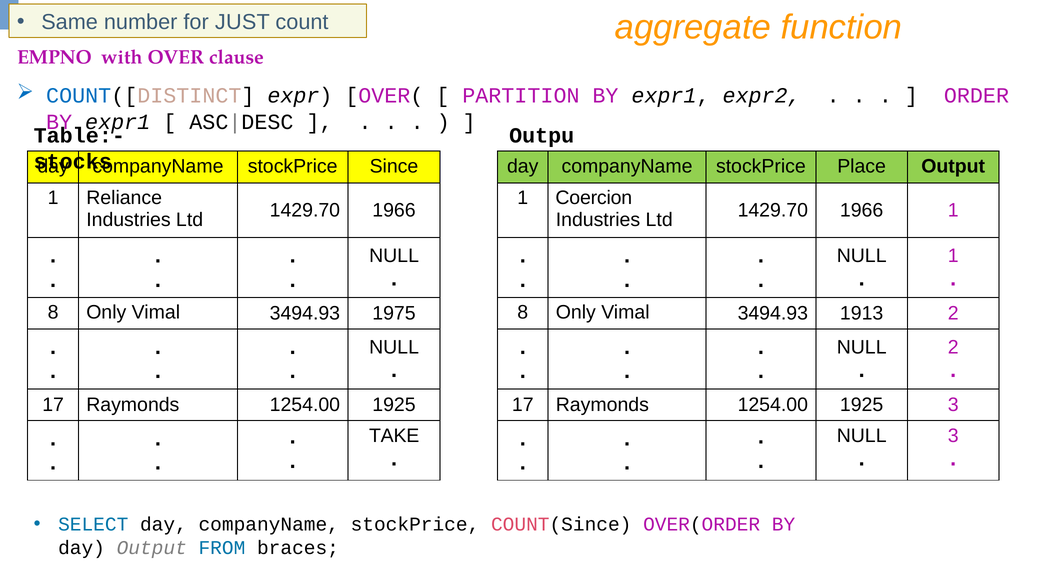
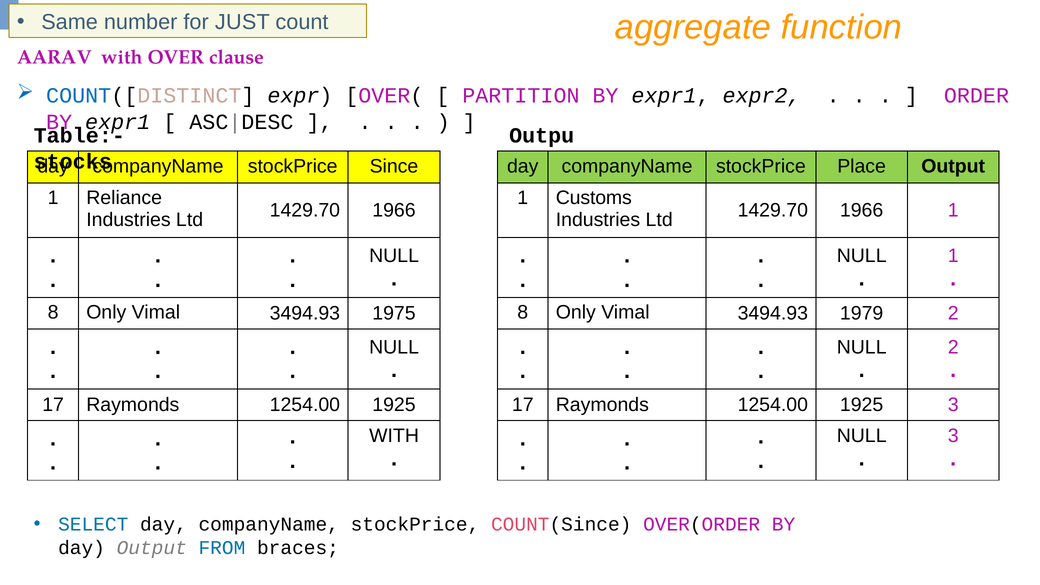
EMPNO: EMPNO -> AARAV (54, 58)
Coercion: Coercion -> Customs (594, 198)
1913: 1913 -> 1979 (862, 313)
TAKE: TAKE -> WITH (394, 436)
